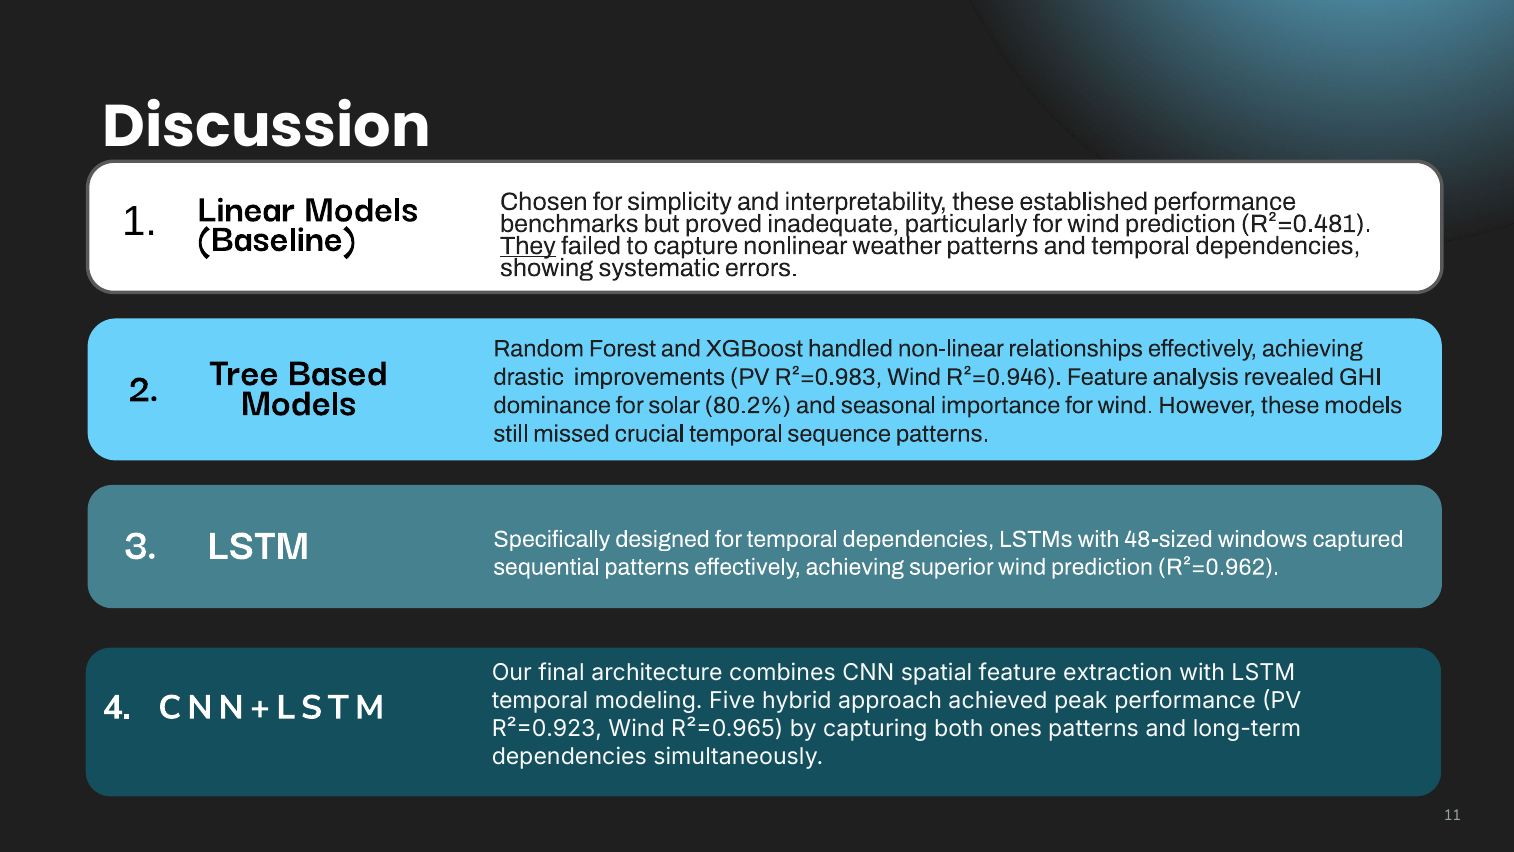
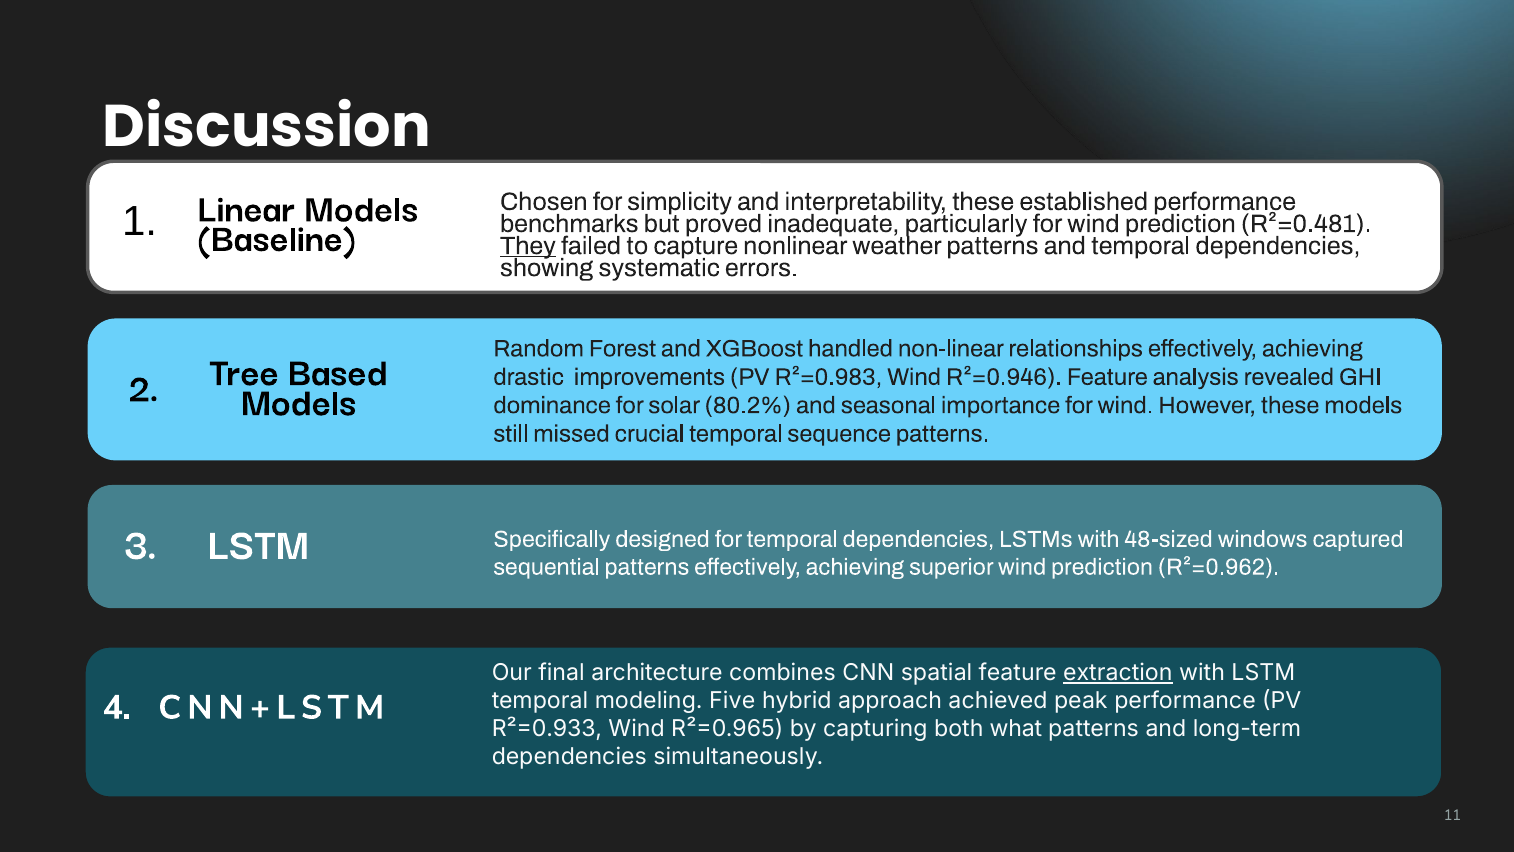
extraction underline: none -> present (1118, 673)
R²=0.923: R²=0.923 -> R²=0.933 (547, 728)
ones: ones -> what (1016, 728)
